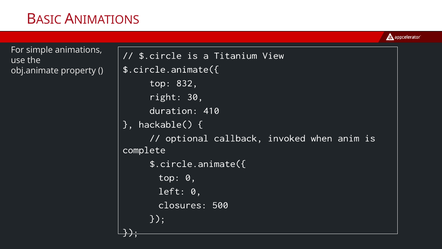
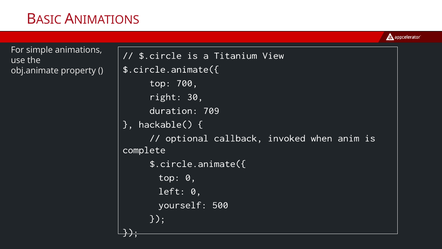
832: 832 -> 700 (187, 83)
410: 410 -> 709 (211, 110)
closures: closures -> yourself (183, 205)
